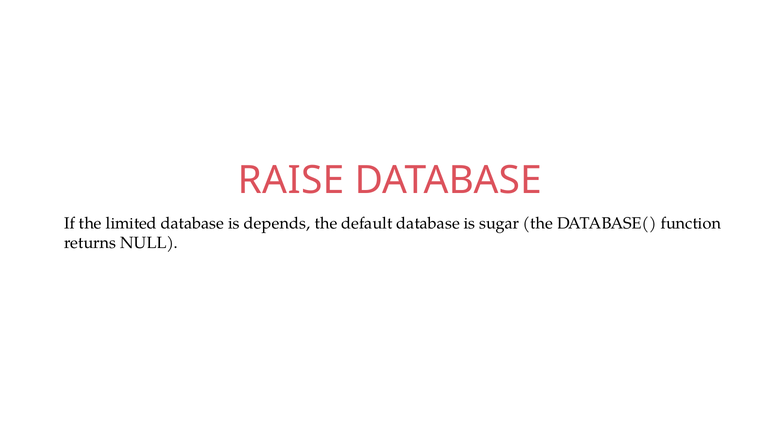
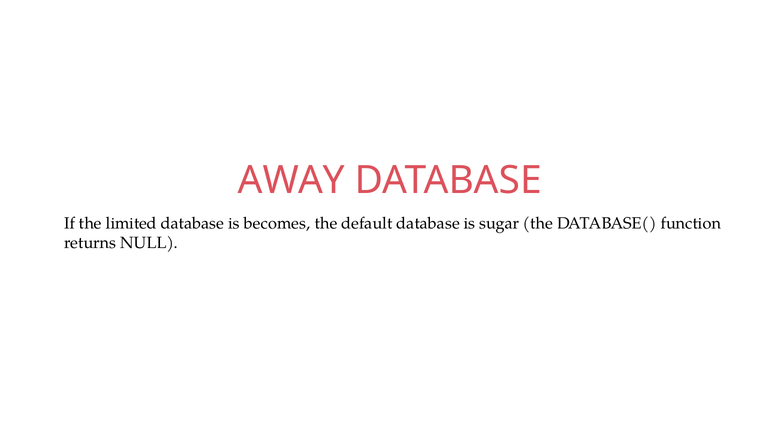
RAISE: RAISE -> AWAY (292, 180)
depends: depends -> becomes (277, 223)
